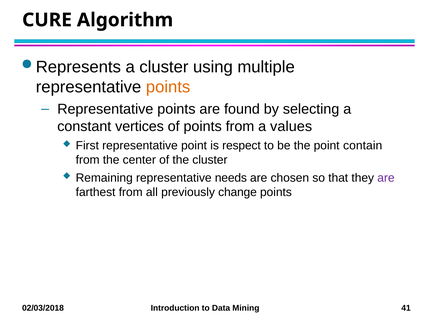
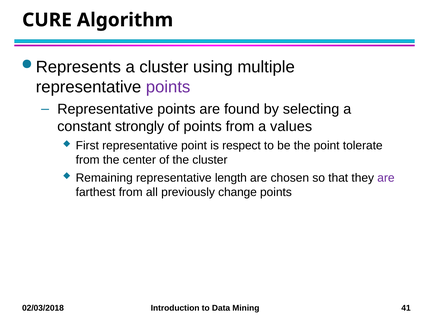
points colour: orange -> purple (168, 87)
vertices: vertices -> strongly (140, 126)
contain: contain -> tolerate (363, 145)
needs: needs -> length (231, 178)
